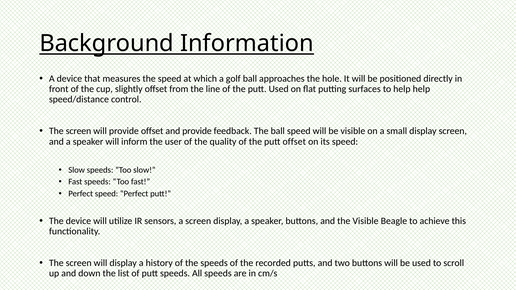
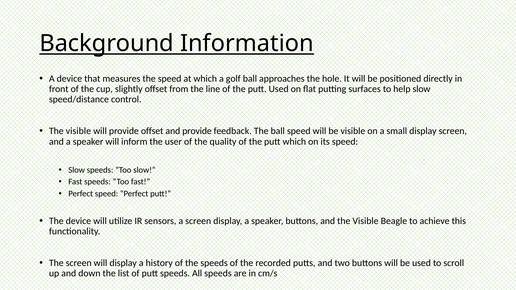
help help: help -> slow (421, 89)
screen: screen -> visible (78, 131)
putt offset: offset -> which (294, 142)
